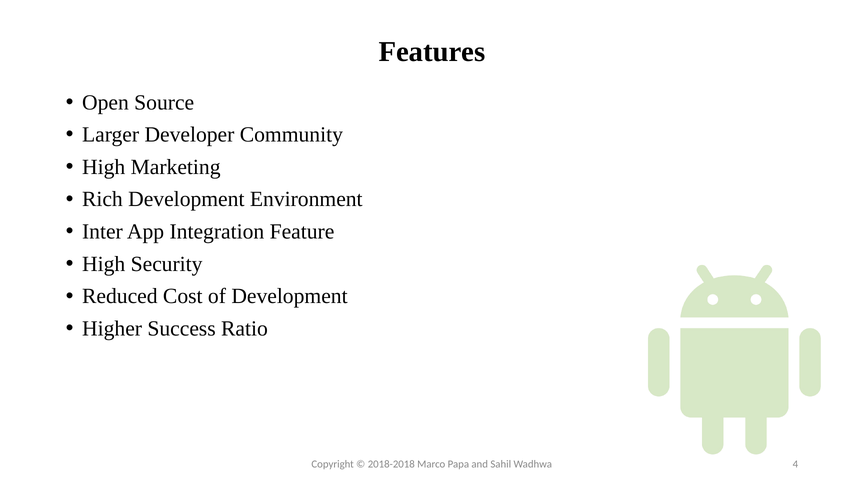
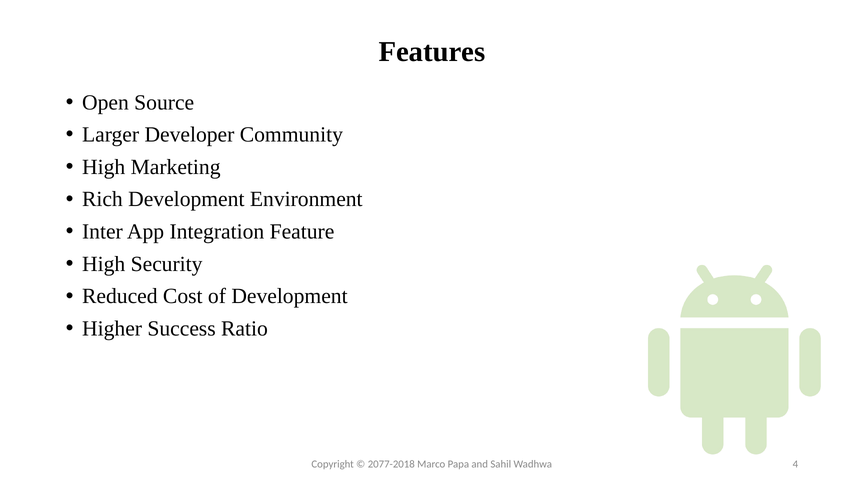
2018-2018: 2018-2018 -> 2077-2018 (391, 464)
